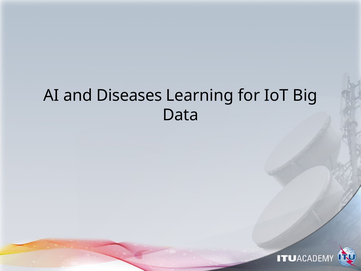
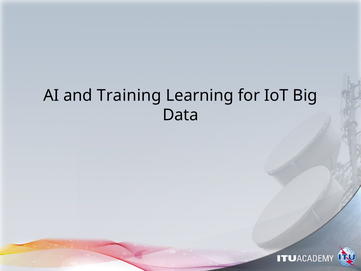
Diseases: Diseases -> Training (129, 95)
